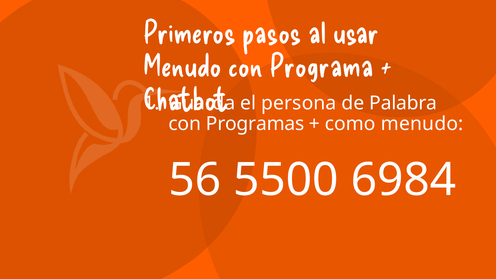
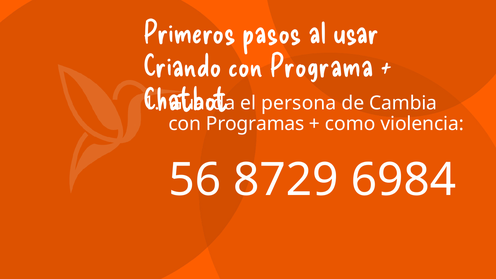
Menudo: Menudo -> Criando (182, 67)
Palabra: Palabra -> Cambia (403, 103)
como menudo: menudo -> violencia (422, 124)
5500: 5500 -> 8729 (286, 180)
